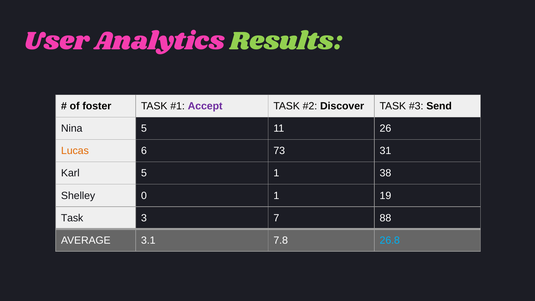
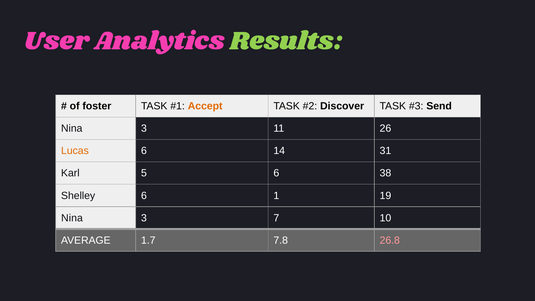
Accept colour: purple -> orange (205, 106)
5: 5 -> 3 (144, 128)
73: 73 -> 14 (279, 151)
5 1: 1 -> 6 (276, 173)
Shelley 0: 0 -> 6 (144, 196)
Task: Task -> Nina (72, 218)
88: 88 -> 10 (385, 218)
3.1: 3.1 -> 1.7 (148, 240)
26.8 colour: light blue -> pink (390, 240)
